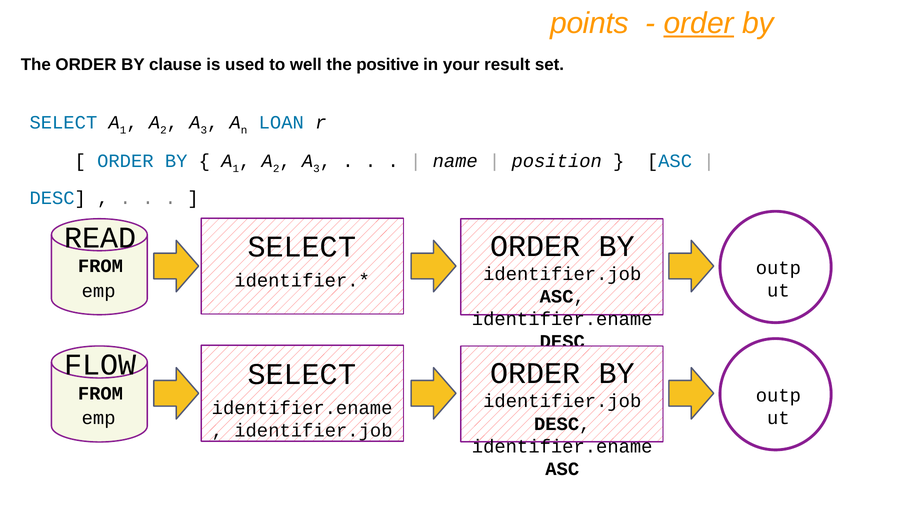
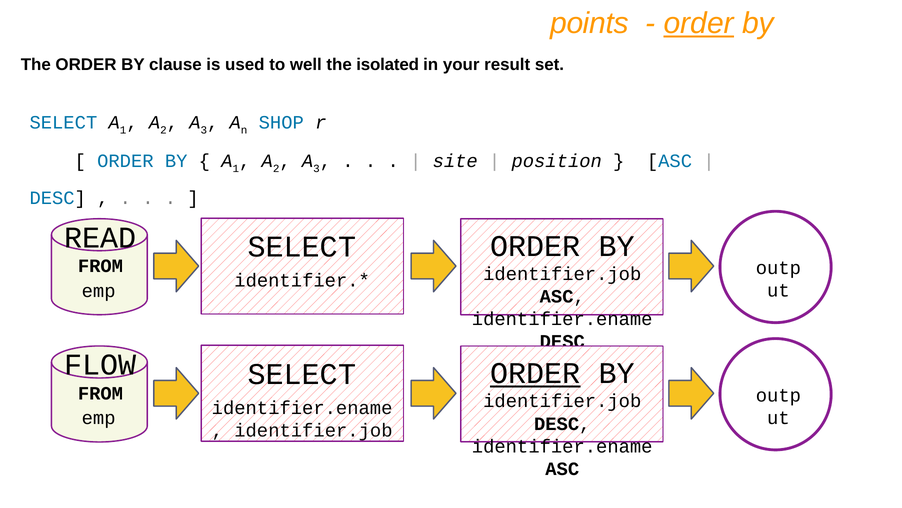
positive: positive -> isolated (388, 64)
LOAN: LOAN -> SHOP (281, 123)
name: name -> site (455, 161)
ORDER underline: none -> present (535, 373)
